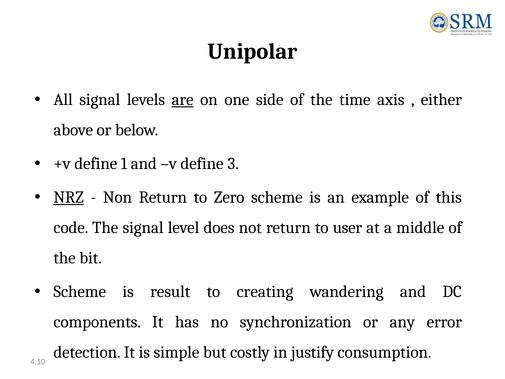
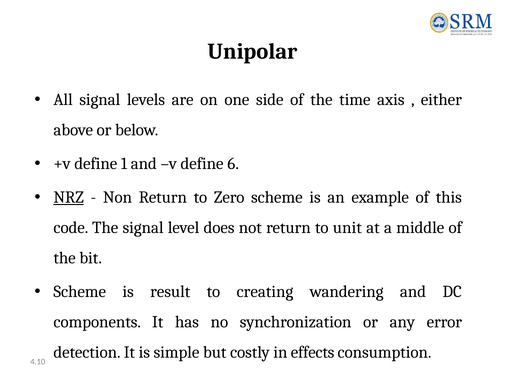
are underline: present -> none (183, 100)
3: 3 -> 6 (233, 164)
user: user -> unit (347, 228)
justify: justify -> effects (313, 352)
